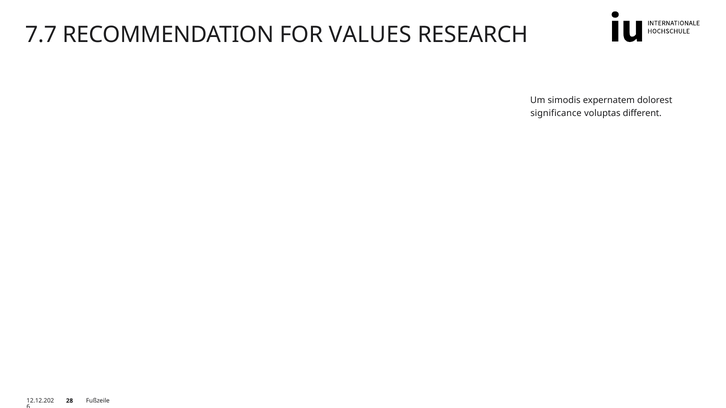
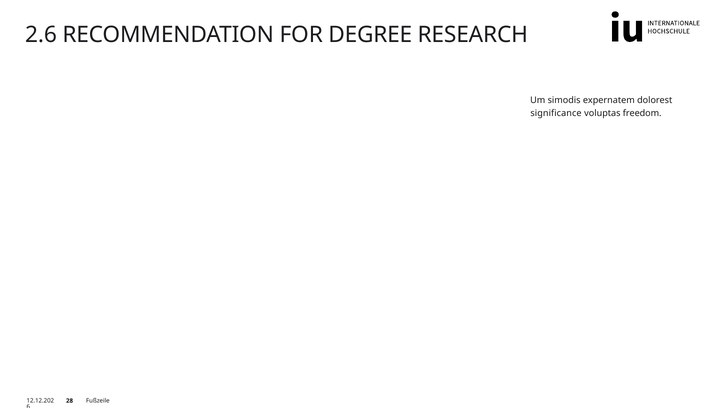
7.7: 7.7 -> 2.6 (41, 35)
VALUES: VALUES -> DEGREE (370, 35)
different: different -> freedom (642, 113)
